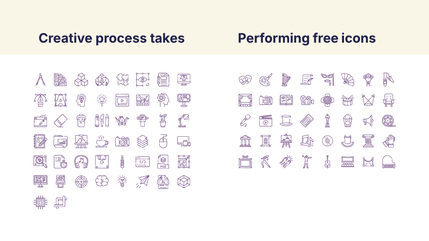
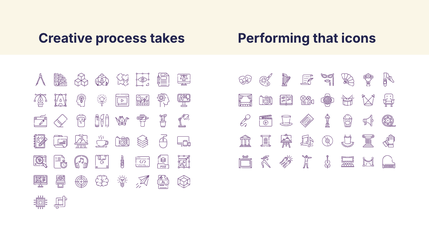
free: free -> that (326, 38)
